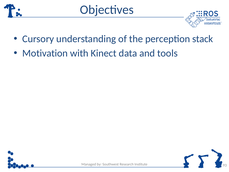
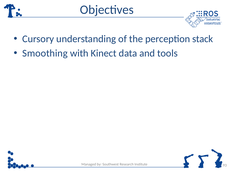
Motivation: Motivation -> Smoothing (45, 53)
